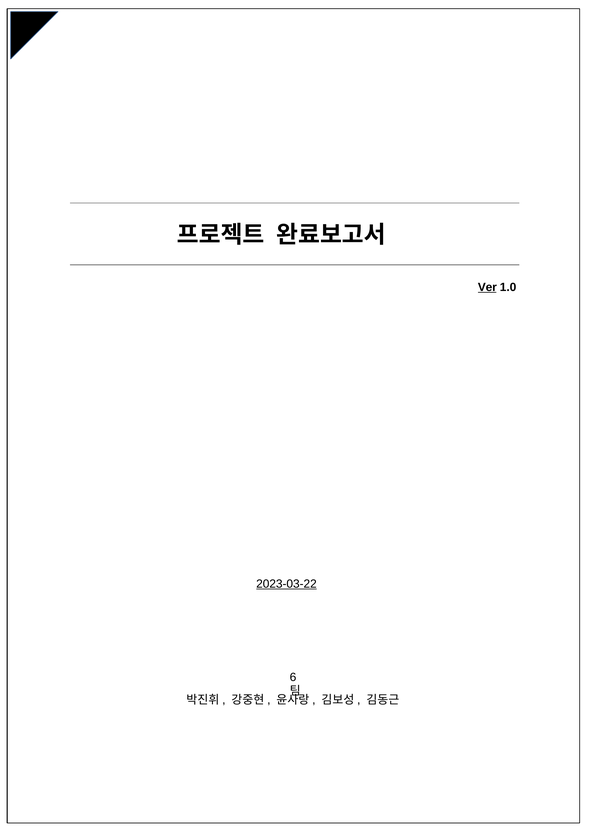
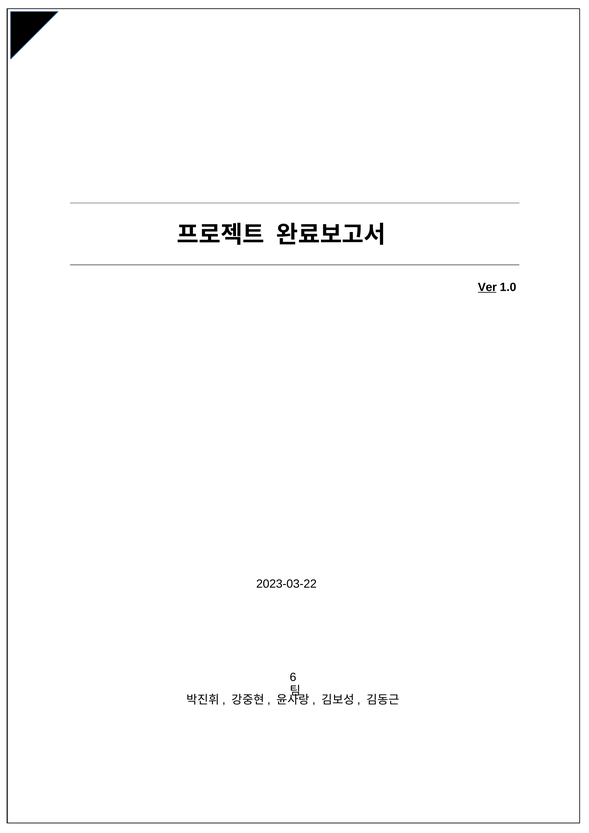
2023-03-22 underline: present -> none (286, 583)
